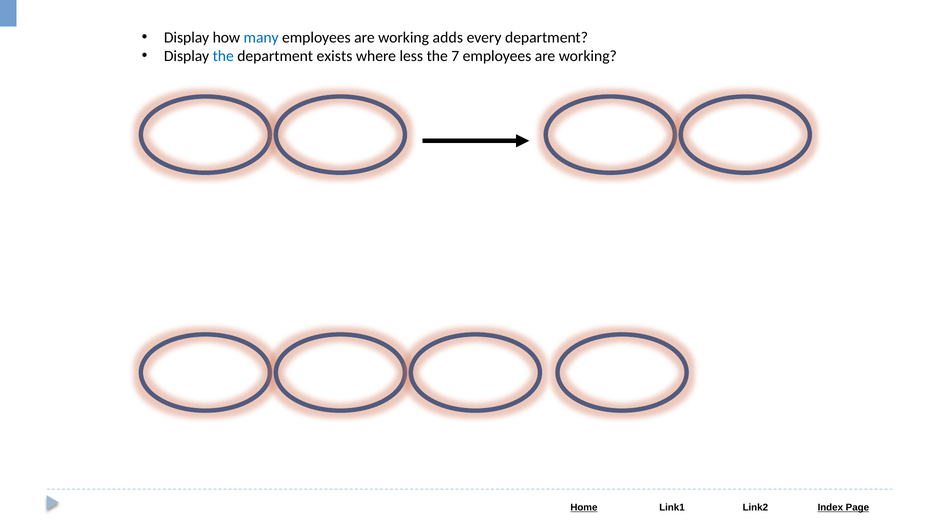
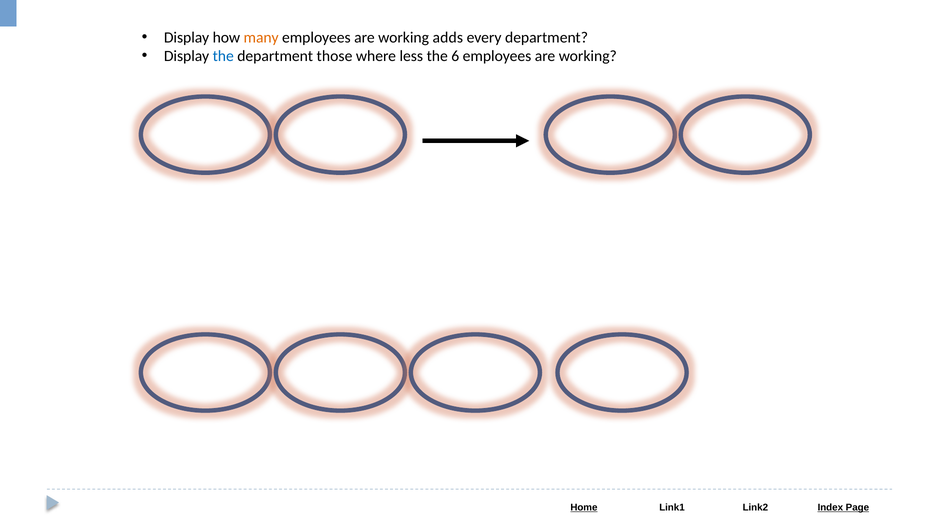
many colour: blue -> orange (261, 37)
exists: exists -> those (335, 56)
7: 7 -> 6 (455, 56)
